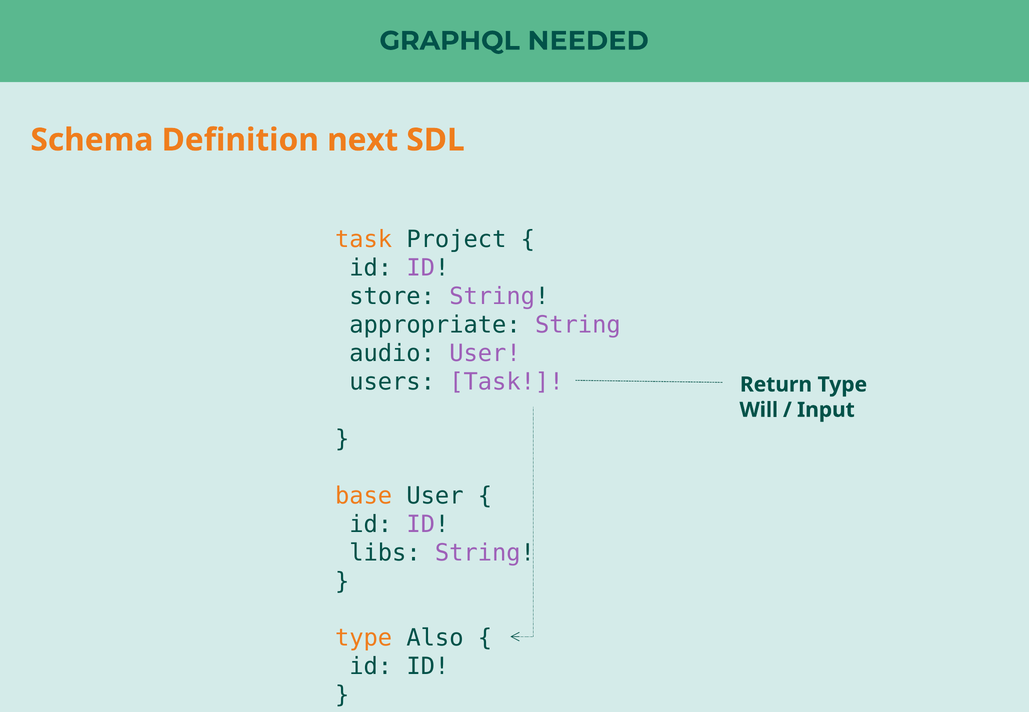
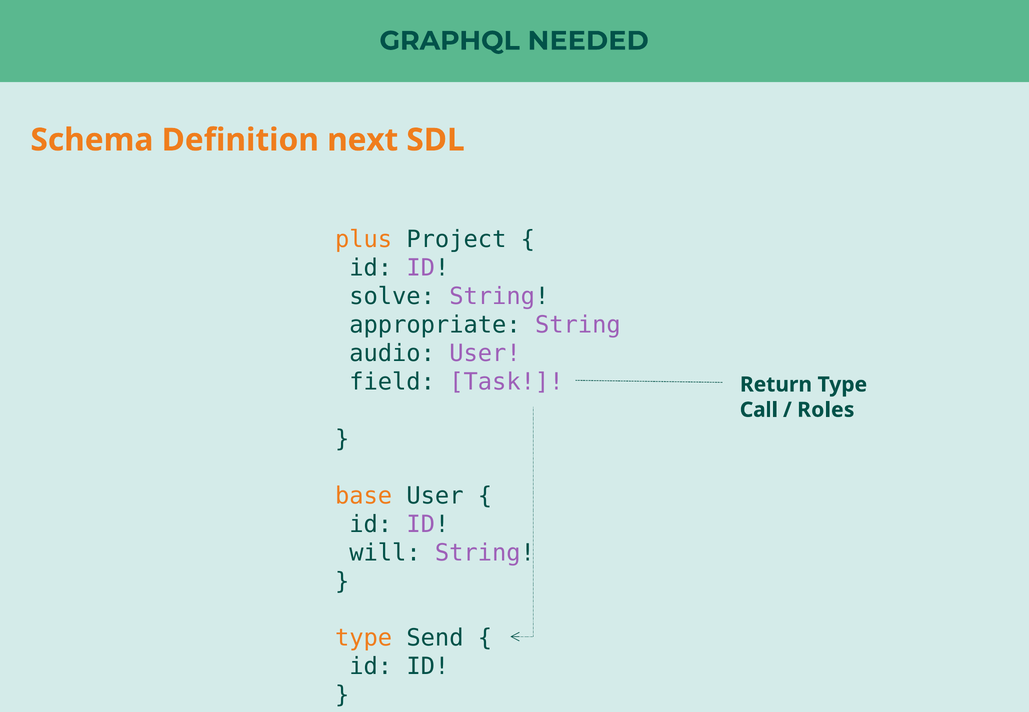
task: task -> plus (364, 240)
store: store -> solve (392, 297)
users: users -> field (392, 382)
Will: Will -> Call (759, 410)
Input: Input -> Roles (826, 410)
libs: libs -> will (385, 553)
Also: Also -> Send (435, 638)
